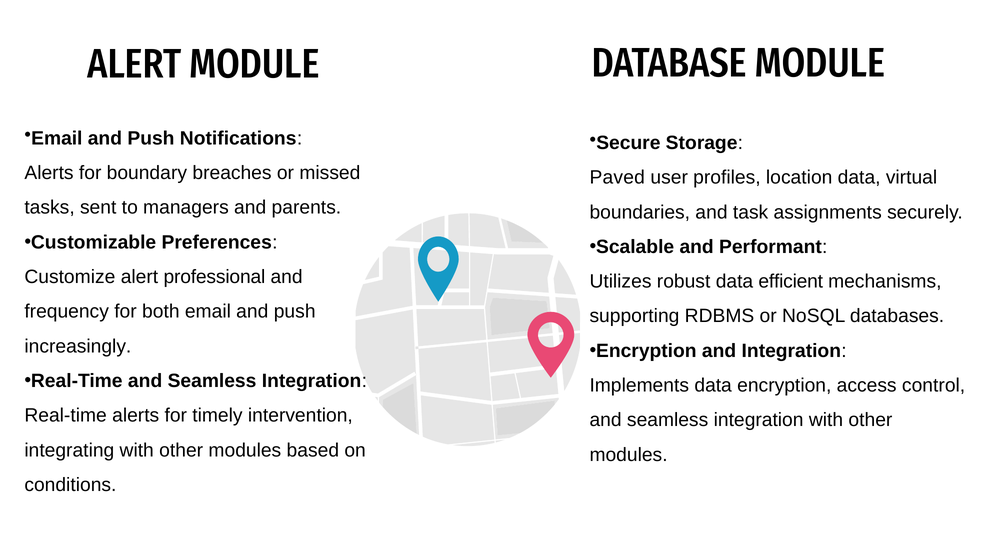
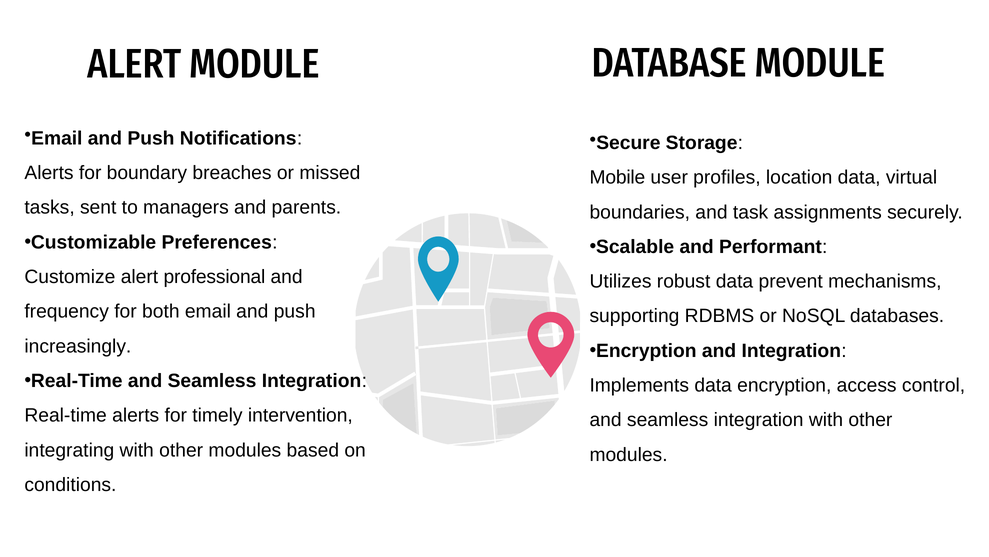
Paved: Paved -> Mobile (617, 177)
efficient: efficient -> prevent (791, 281)
